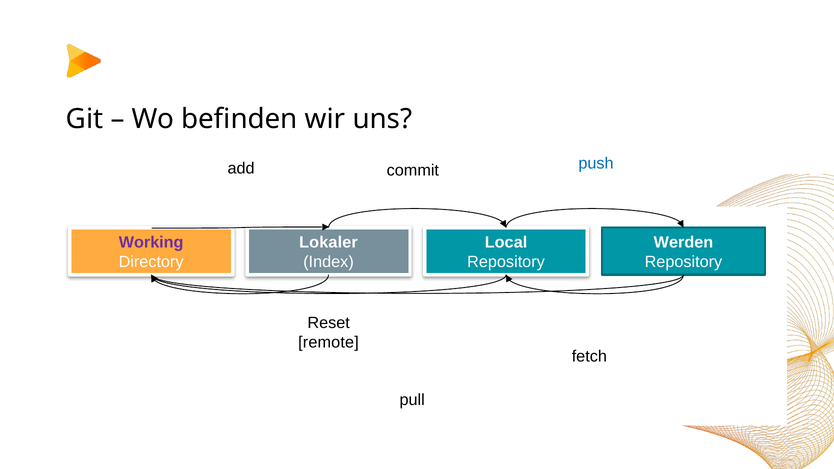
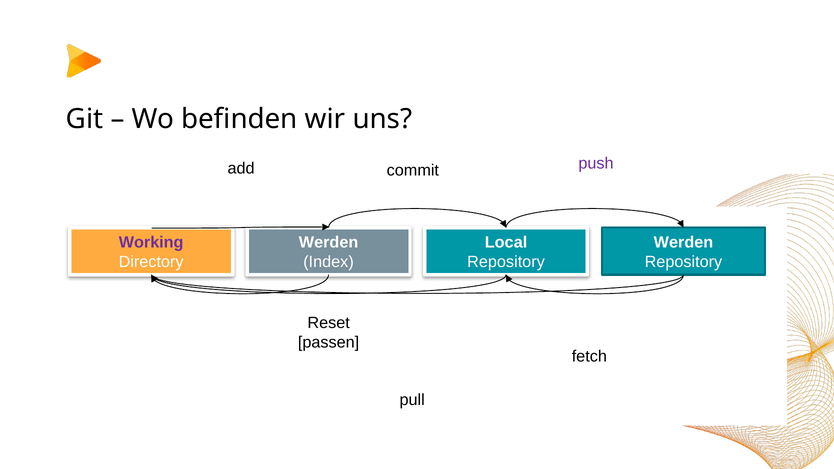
push colour: blue -> purple (596, 164)
Lokaler: Lokaler -> Werden (329, 243)
remote: remote -> passen (329, 342)
